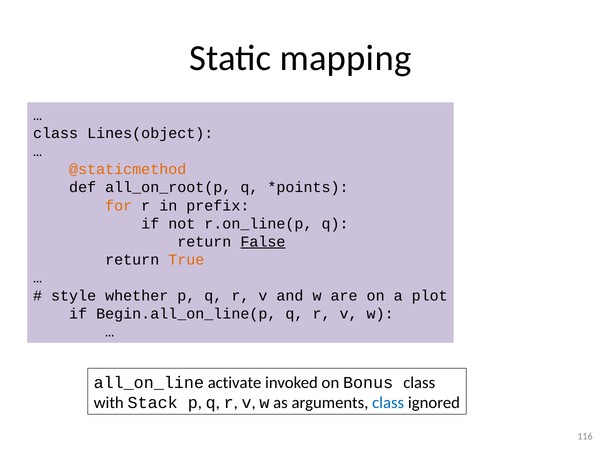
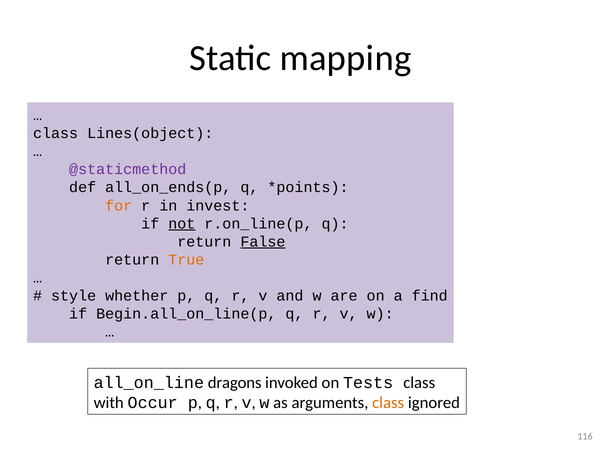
@staticmethod colour: orange -> purple (128, 169)
all_on_root(p: all_on_root(p -> all_on_ends(p (168, 187)
prefix: prefix -> invest (218, 205)
not underline: none -> present (182, 223)
plot: plot -> find (430, 296)
activate: activate -> dragons (235, 382)
Bonus: Bonus -> Tests (368, 382)
Stack: Stack -> Occur (153, 402)
class colour: blue -> orange (388, 402)
